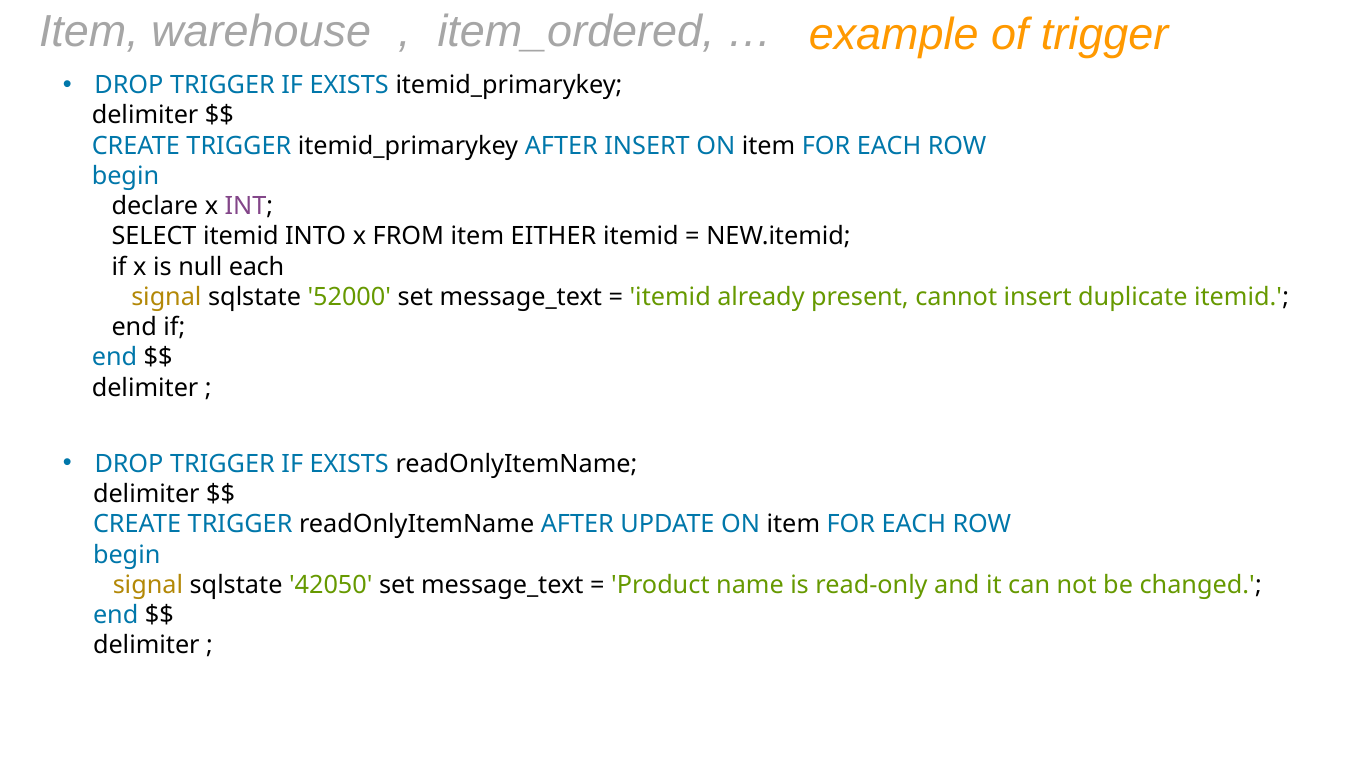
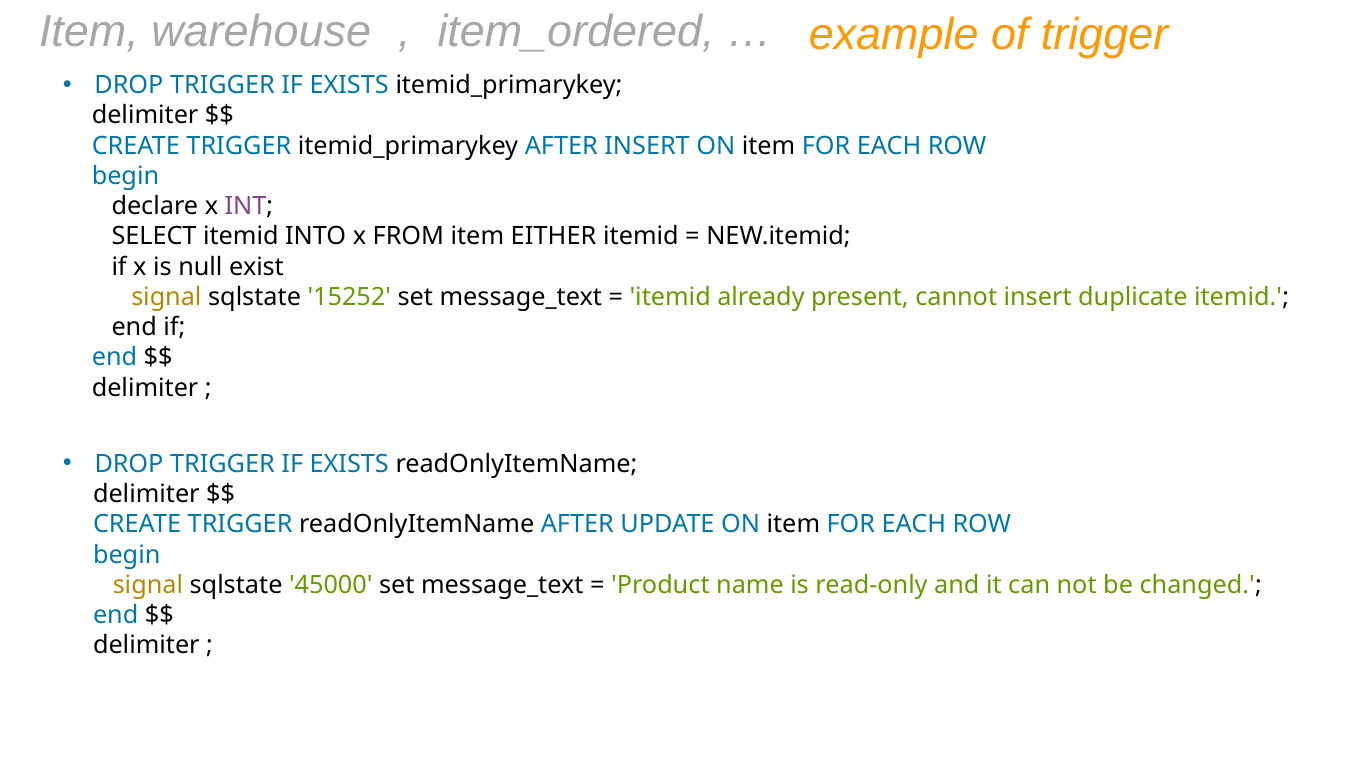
null each: each -> exist (256, 267)
52000: 52000 -> 15252 (349, 297)
42050: 42050 -> 45000 (331, 586)
